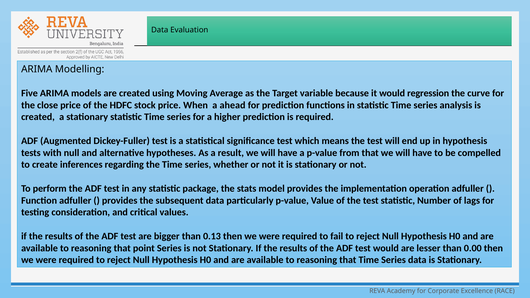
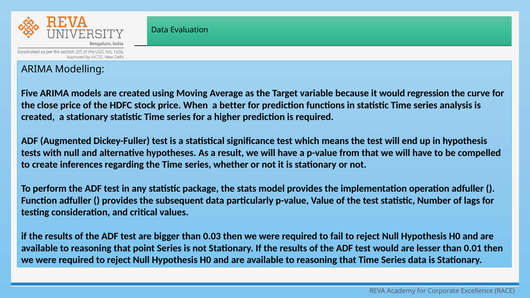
ahead: ahead -> better (233, 105)
0.13: 0.13 -> 0.03 (212, 236)
0.00: 0.00 -> 0.01 (473, 248)
